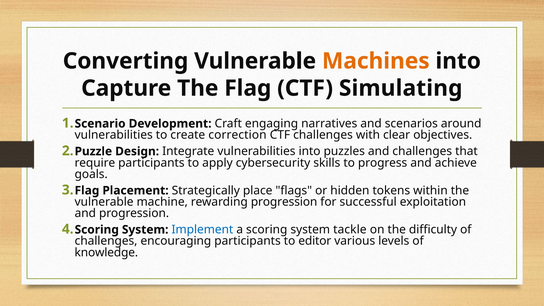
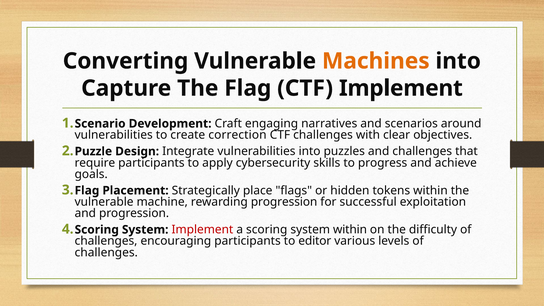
CTF Simulating: Simulating -> Implement (401, 88)
Implement colour: blue -> red (202, 230)
system tackle: tackle -> within (350, 230)
knowledge: knowledge -> challenges (106, 252)
